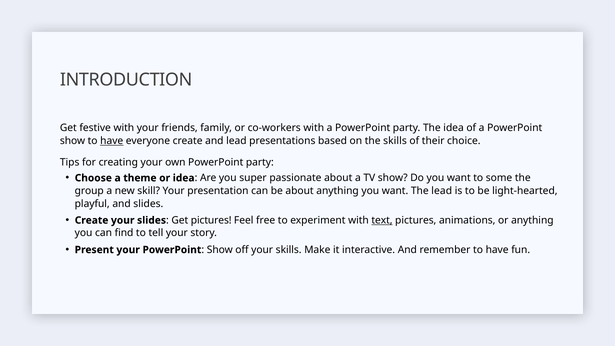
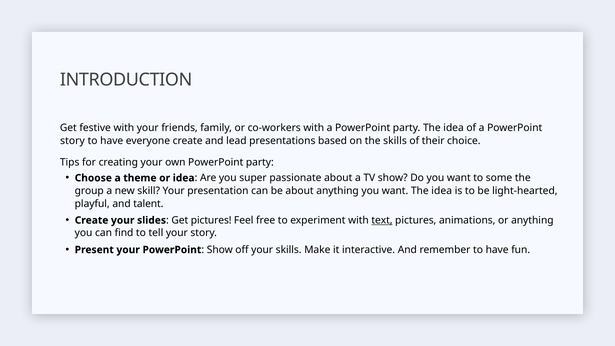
show: show -> story (72, 141)
have underline: present -> none (112, 141)
want The lead: lead -> idea (442, 191)
and slides: slides -> talent (148, 204)
